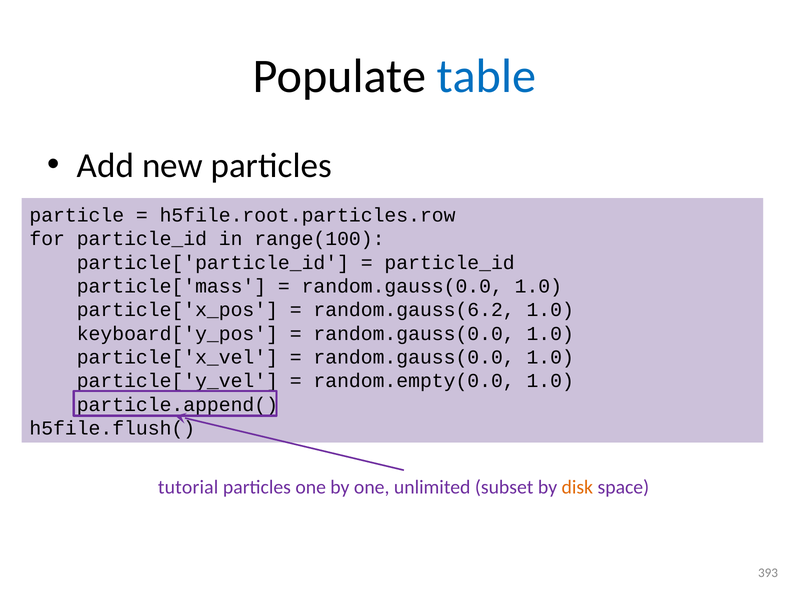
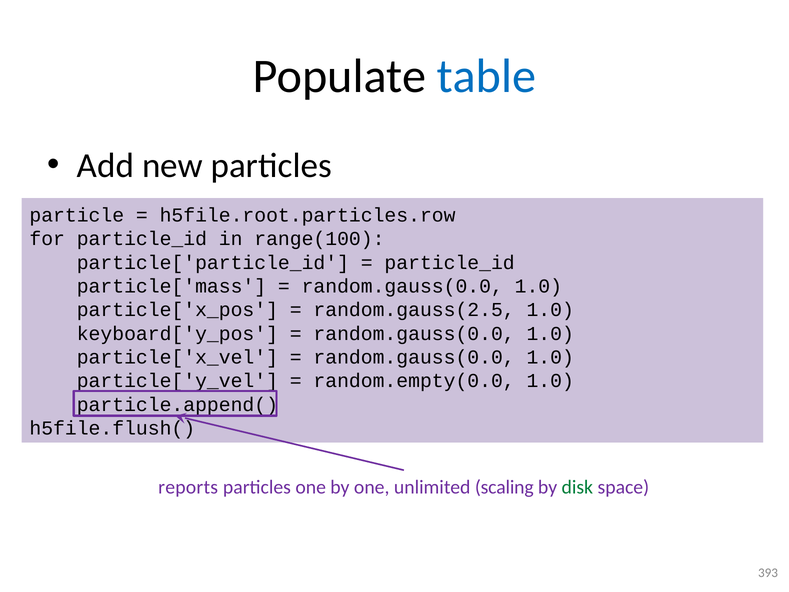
random.gauss(6.2: random.gauss(6.2 -> random.gauss(2.5 (414, 310)
tutorial: tutorial -> reports (188, 487)
subset: subset -> scaling (504, 487)
disk colour: orange -> green (577, 487)
